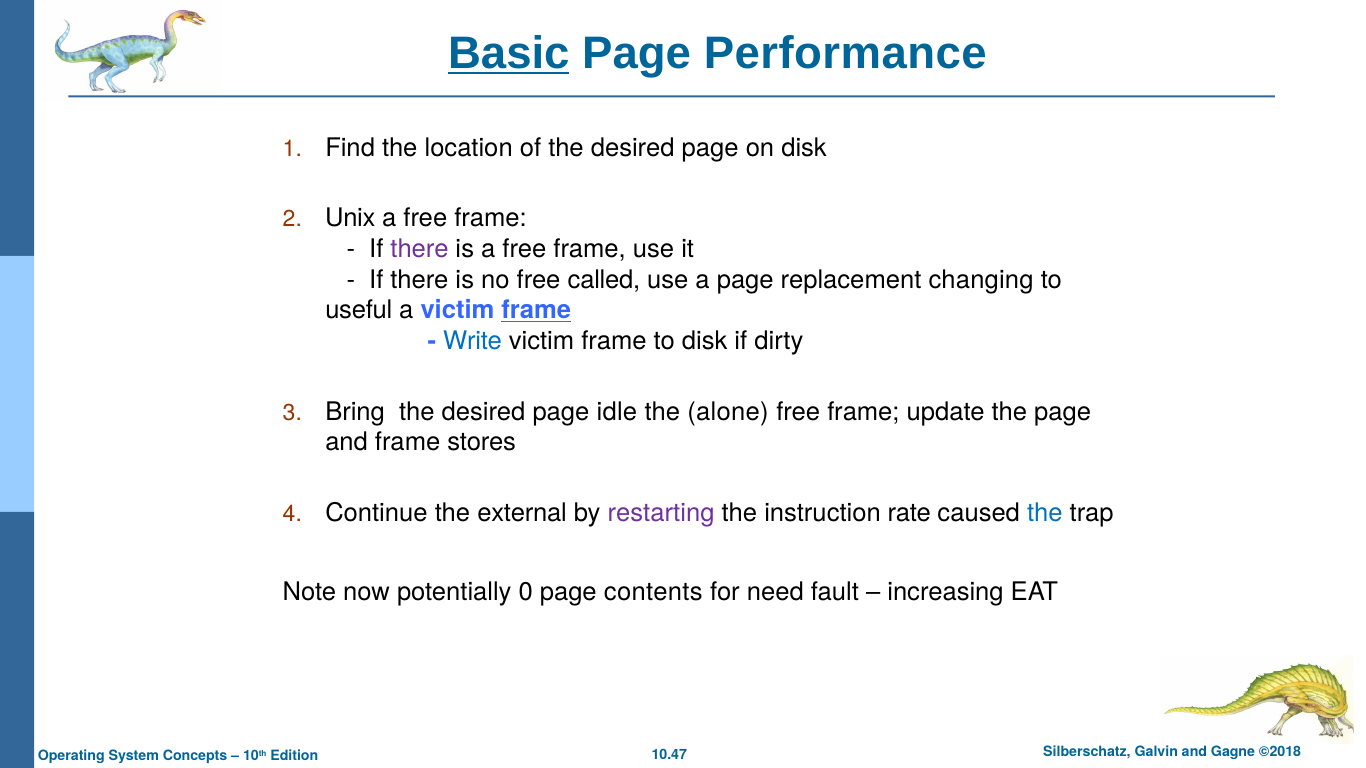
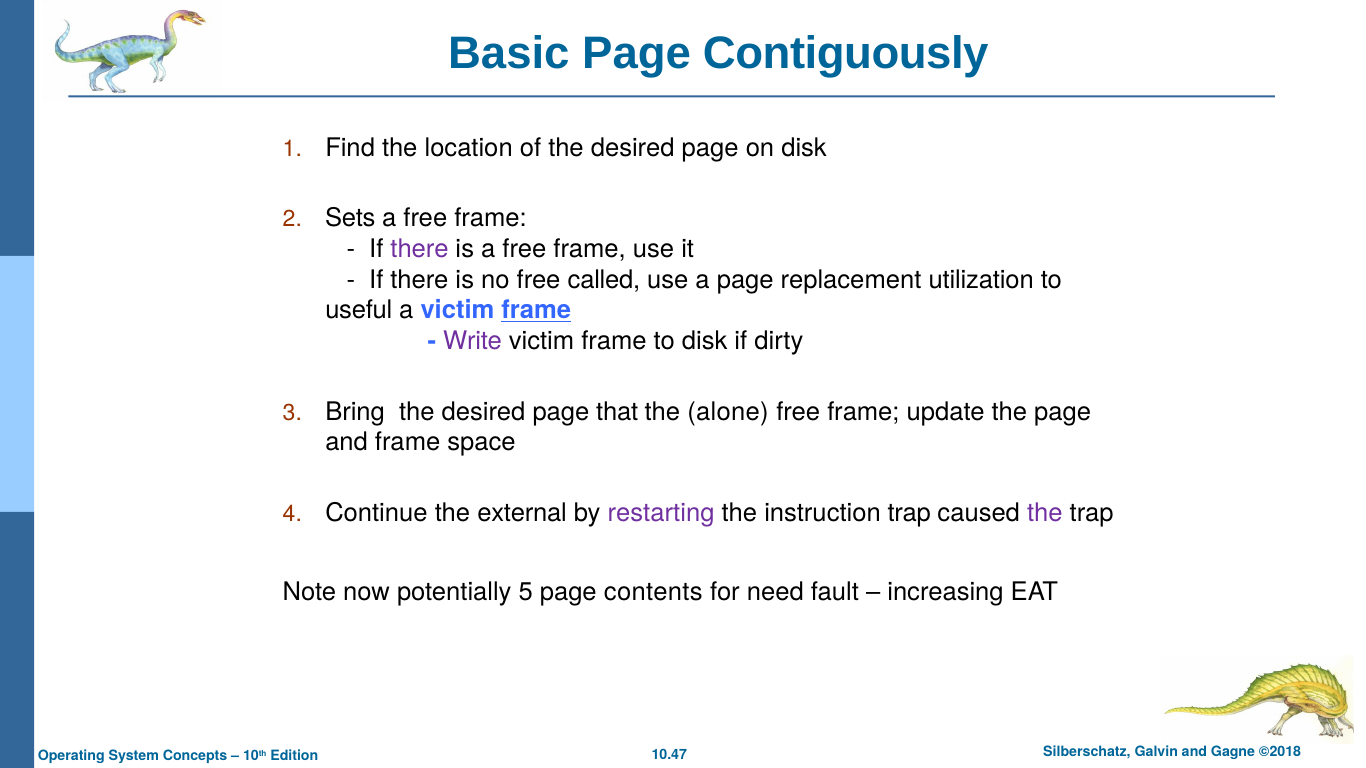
Basic underline: present -> none (509, 54)
Performance: Performance -> Contiguously (846, 54)
Unix: Unix -> Sets (350, 218)
changing: changing -> utilization (981, 280)
Write colour: blue -> purple (473, 341)
idle: idle -> that (617, 412)
stores: stores -> space (482, 443)
instruction rate: rate -> trap (909, 513)
the colour: blue -> purple (1045, 513)
0: 0 -> 5 (526, 592)
